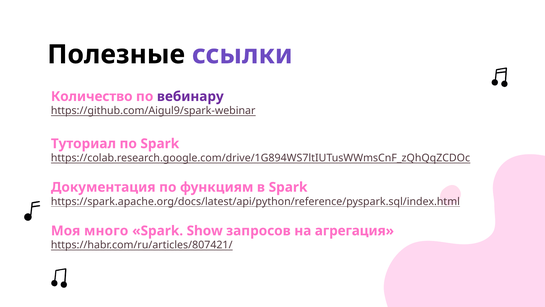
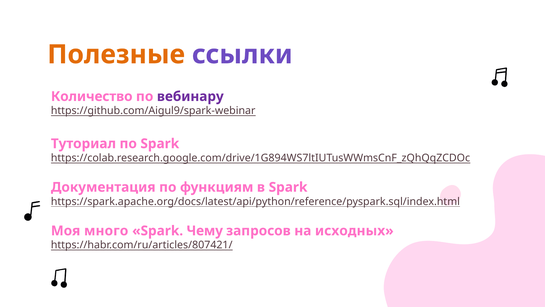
Полезные colour: black -> orange (116, 54)
Show: Show -> Чему (205, 230)
агрегация: агрегация -> исходных (354, 230)
